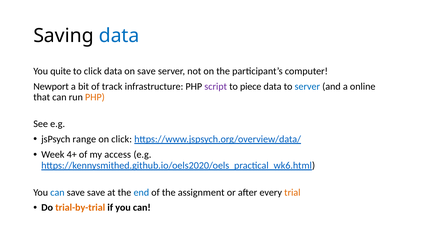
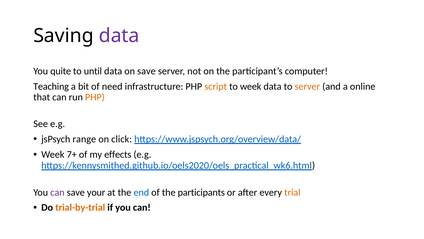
data colour: blue -> purple (119, 36)
to click: click -> until (93, 71)
Newport: Newport -> Teaching (51, 86)
track: track -> need (112, 86)
script colour: purple -> orange (216, 86)
to piece: piece -> week (251, 86)
server colour: blue -> orange (307, 86)
4+: 4+ -> 7+ (72, 154)
access: access -> effects (118, 154)
can colour: blue -> purple (57, 192)
save save: save -> your (96, 192)
assignment: assignment -> participants (201, 192)
